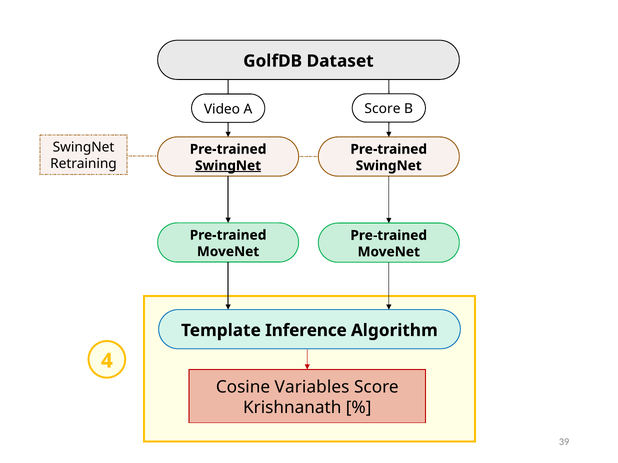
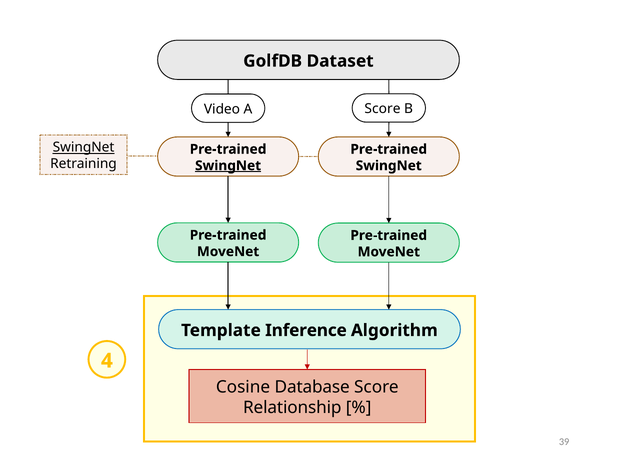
SwingNet underline: none -> present (84, 148)
Variables: Variables -> Database (312, 387)
Krishnanath: Krishnanath -> Relationship (292, 408)
